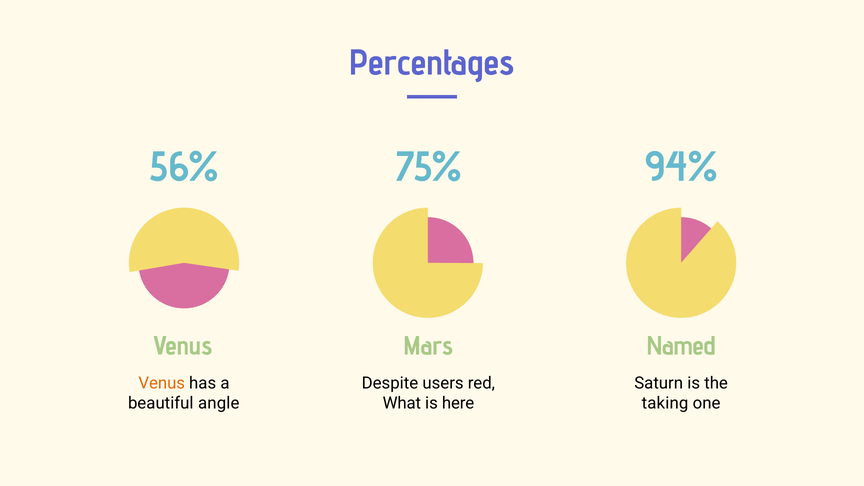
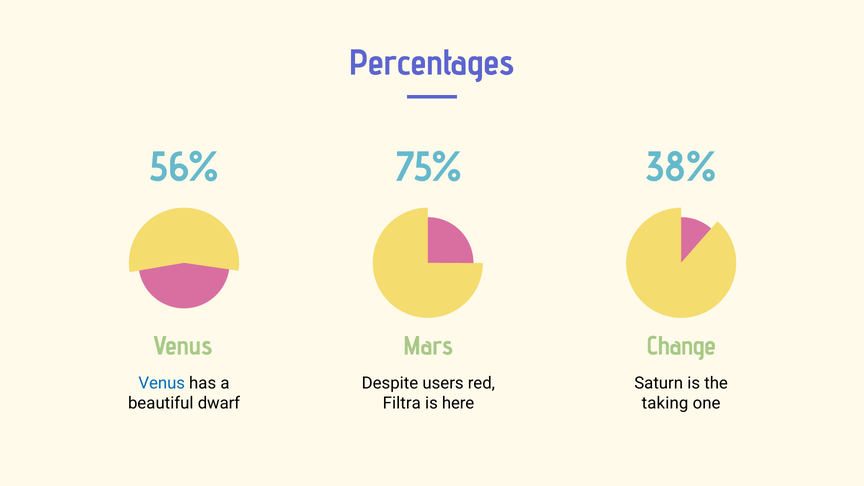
94%: 94% -> 38% (681, 167)
Named: Named -> Change (681, 346)
Venus colour: orange -> blue (162, 383)
angle: angle -> dwarf (219, 403)
What: What -> Filtra (402, 403)
